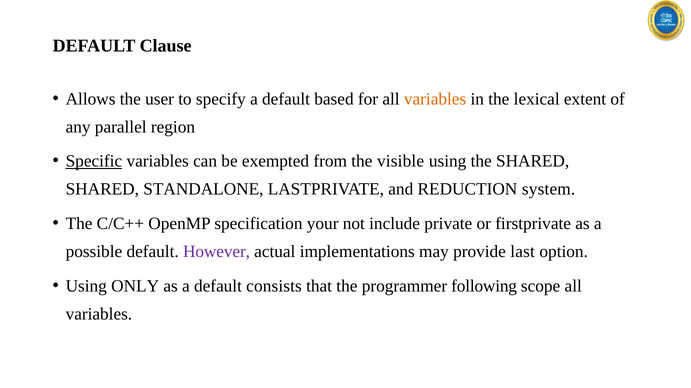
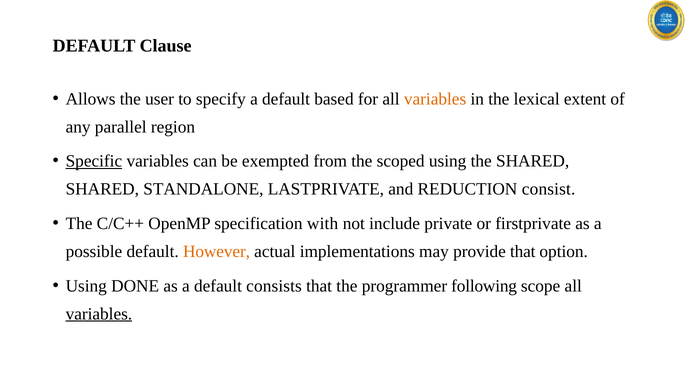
visible: visible -> scoped (401, 162)
system: system -> consist (549, 190)
your: your -> with (323, 224)
However colour: purple -> orange (217, 252)
provide last: last -> that (523, 252)
ONLY: ONLY -> DONE (135, 286)
variables underline: none -> present (99, 314)
